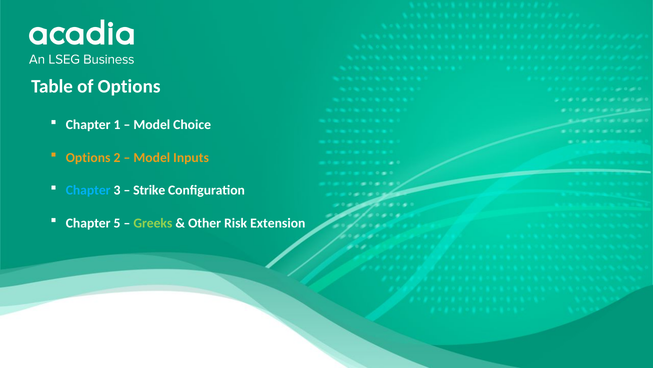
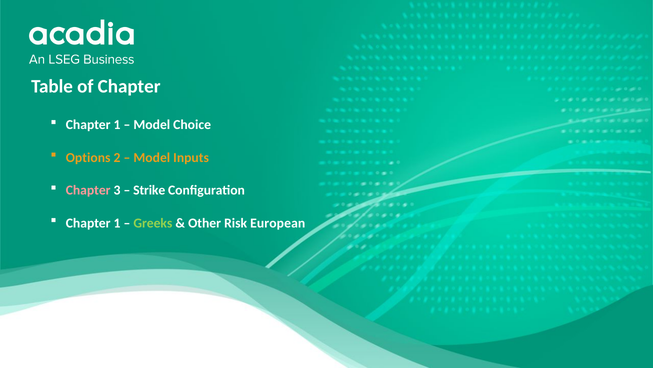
of Options: Options -> Chapter (129, 86)
Chapter colour: light blue -> pink (88, 190)
5: 5 -> 1 (117, 223)
Extension: Extension -> European (278, 223)
